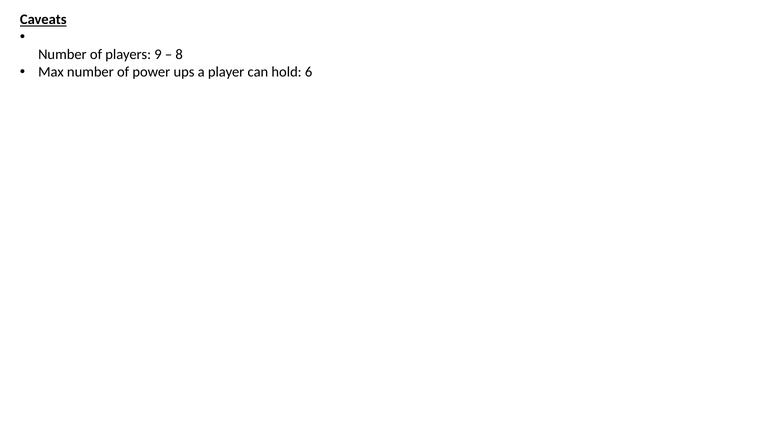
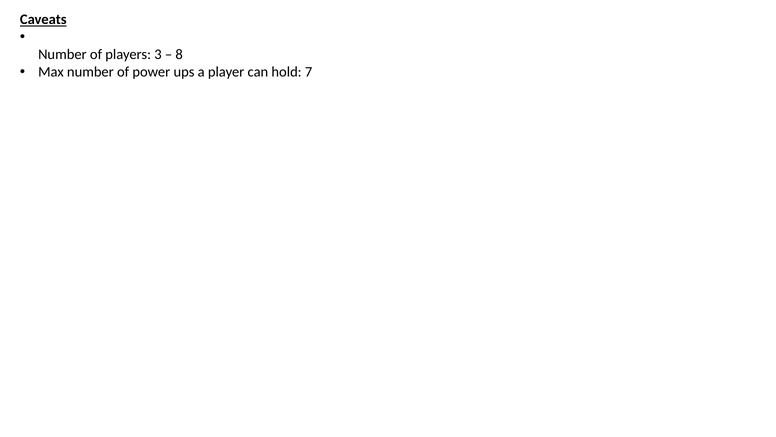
9: 9 -> 3 (158, 55)
6: 6 -> 7 (309, 72)
